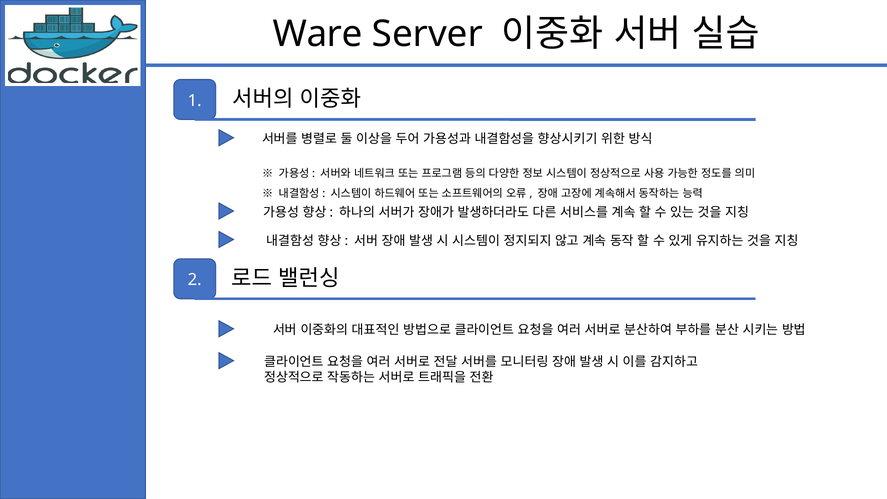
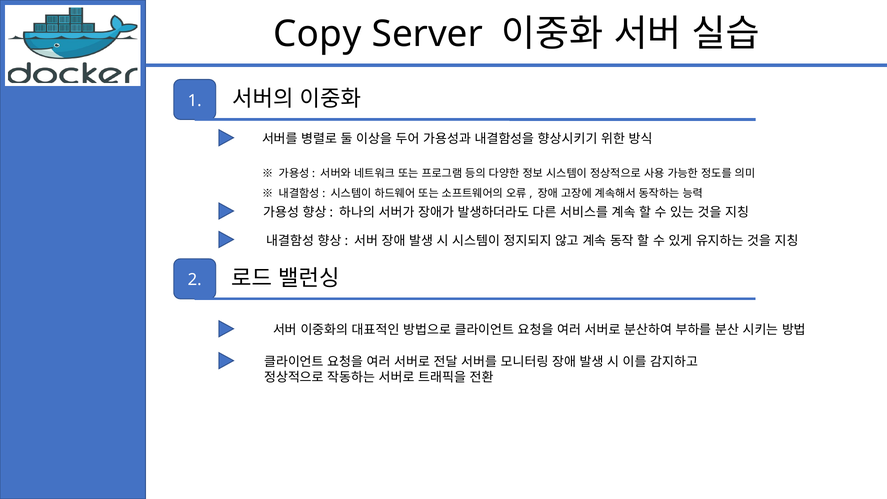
Ware: Ware -> Copy (317, 34)
